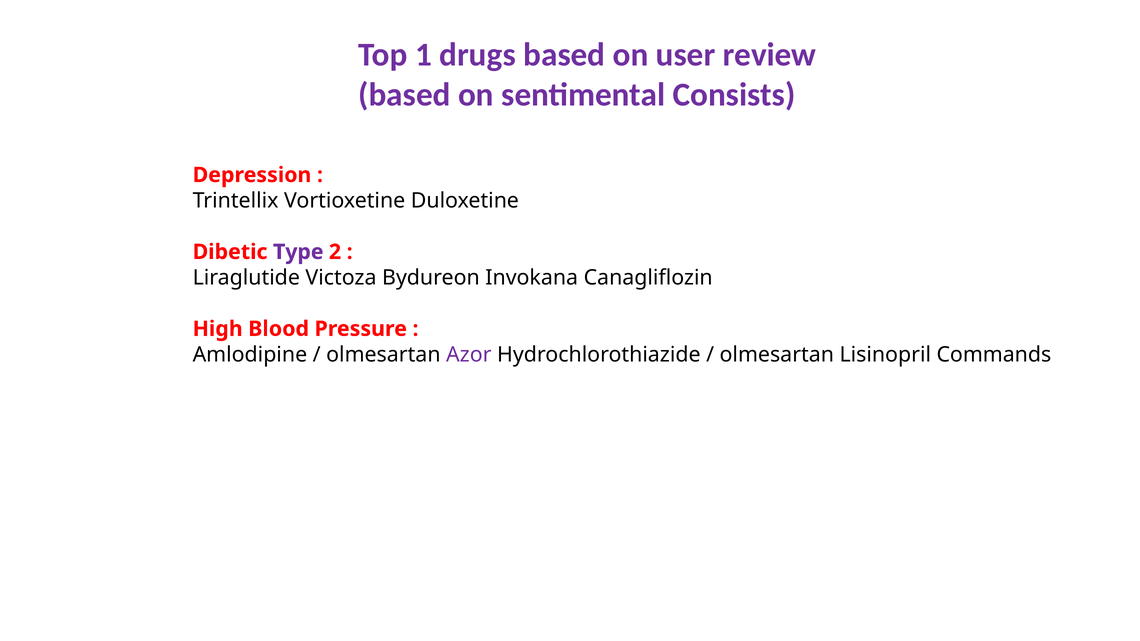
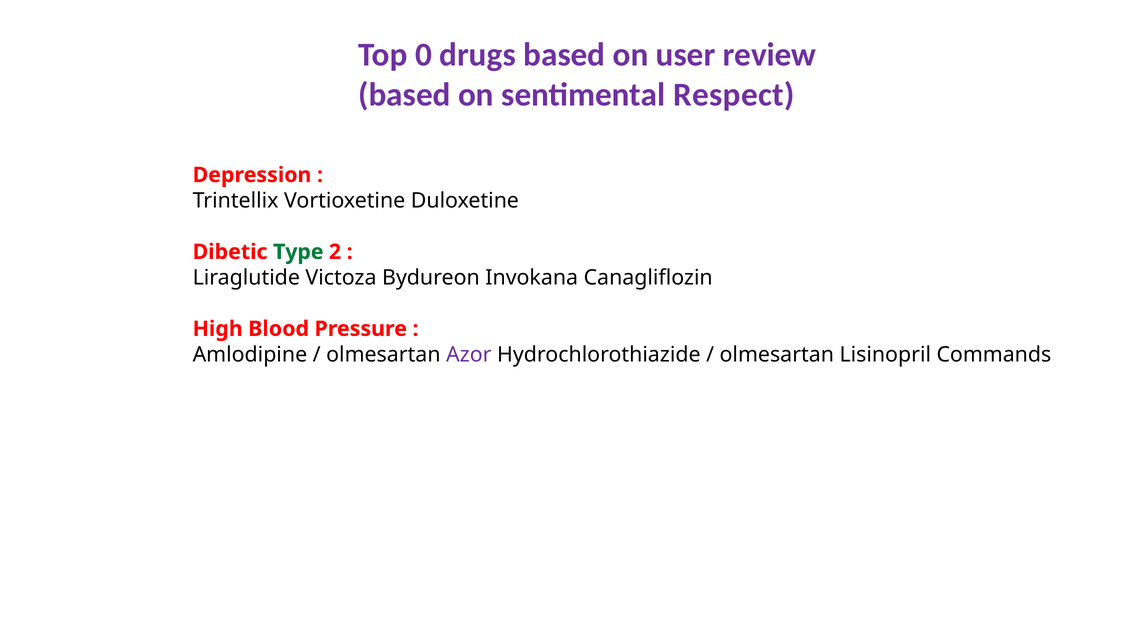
1: 1 -> 0 (424, 55)
Consists: Consists -> Respect (734, 95)
Type colour: purple -> green (298, 252)
